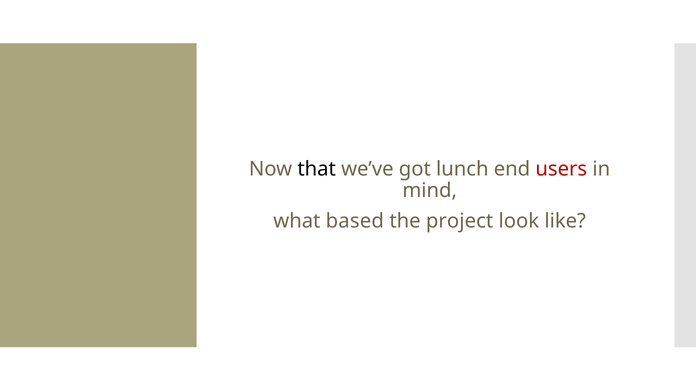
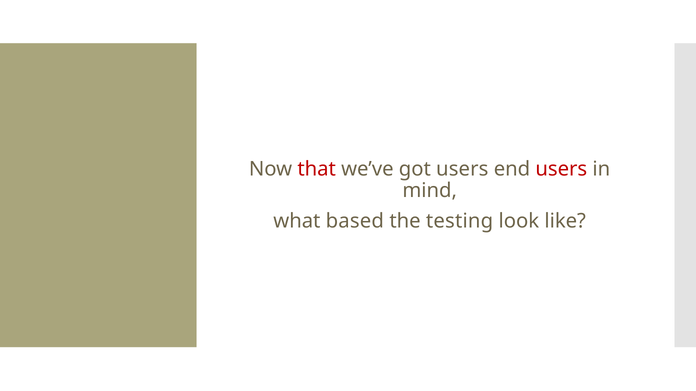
that colour: black -> red (317, 169)
got lunch: lunch -> users (462, 169)
project: project -> testing (460, 222)
